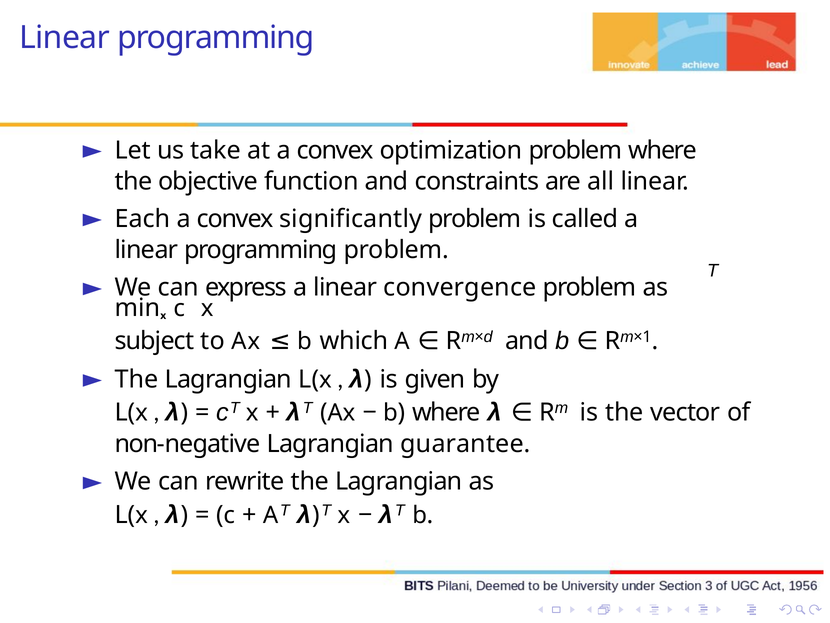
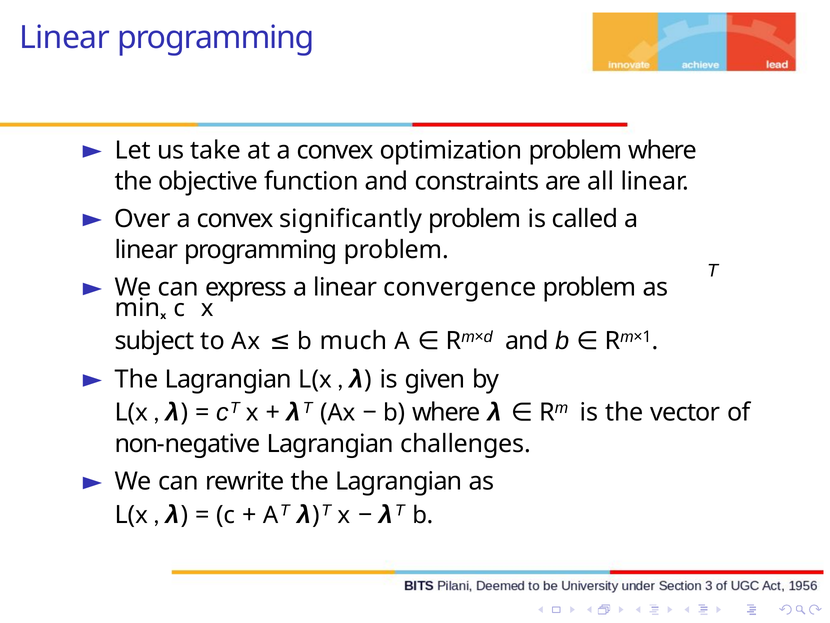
Each: Each -> Over (143, 219)
which: which -> much (354, 341)
guarantee: guarantee -> challenges (466, 444)
